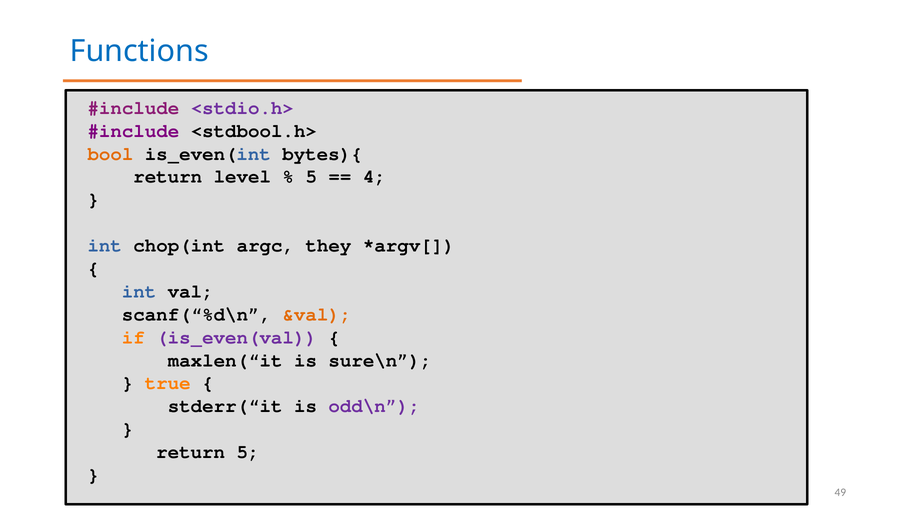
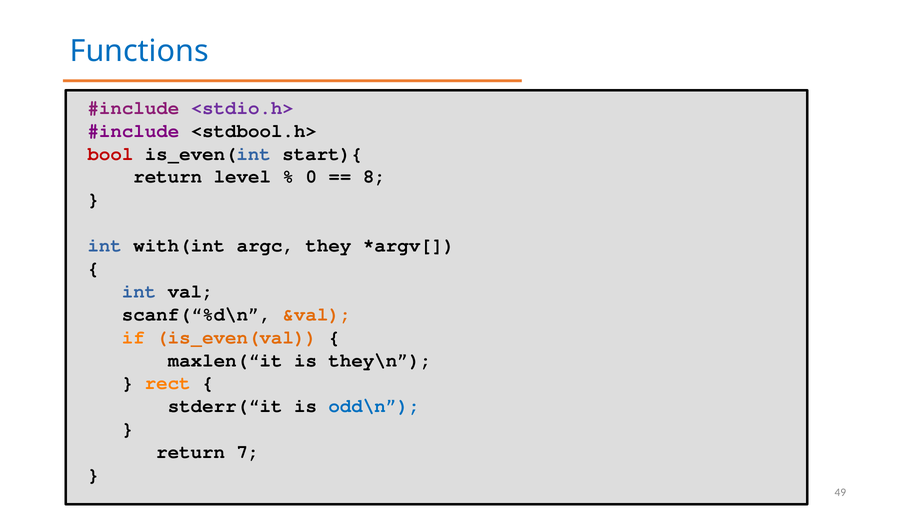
bool colour: orange -> red (110, 153)
bytes){: bytes){ -> start){ (322, 153)
5: 5 -> 0 (311, 176)
4: 4 -> 8 (374, 176)
chop(int: chop(int -> with(int (179, 245)
is_even(val colour: purple -> orange (237, 337)
sure\n: sure\n -> they\n (380, 360)
true: true -> rect (168, 383)
odd\n colour: purple -> blue (374, 405)
return 5: 5 -> 7 (248, 451)
